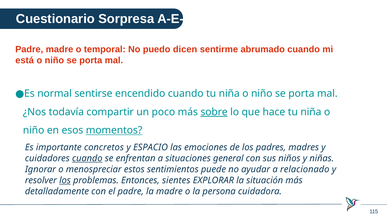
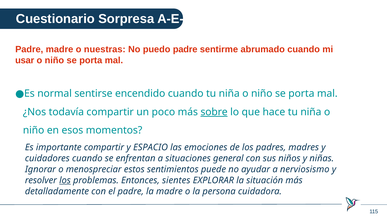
temporal: temporal -> nuestras (105, 49)
puedo dicen: dicen -> padre (185, 49)
está: está -> usar (25, 60)
momentos underline: present -> none (114, 130)
importante concretos: concretos -> compartir (104, 147)
cuando underline: present -> none (87, 158)
relacionado: relacionado -> nerviosismo (305, 169)
